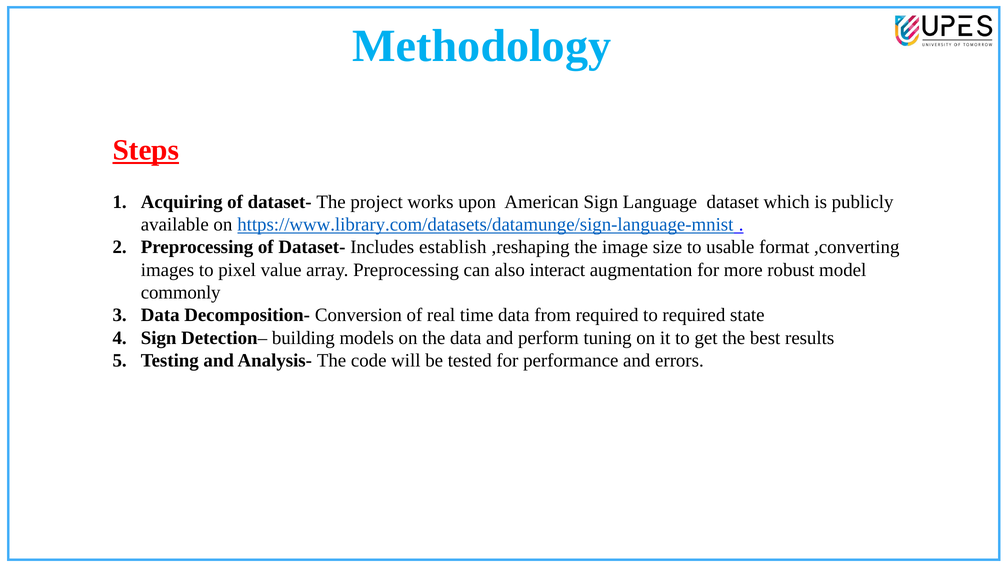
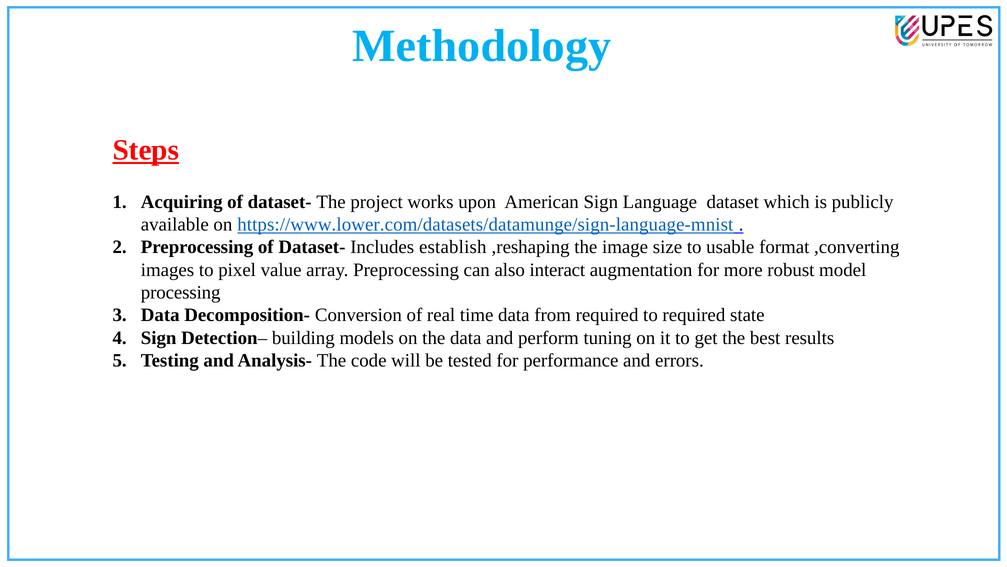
https://www.library.com/datasets/datamunge/sign-language-mnist: https://www.library.com/datasets/datamunge/sign-language-mnist -> https://www.lower.com/datasets/datamunge/sign-language-mnist (485, 224)
commonly: commonly -> processing (181, 292)
